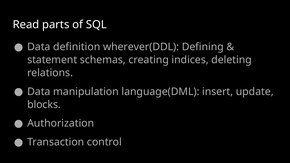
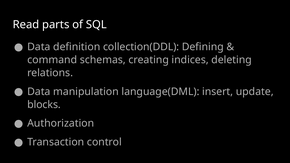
wherever(DDL: wherever(DDL -> collection(DDL (141, 47)
statement: statement -> command (52, 60)
